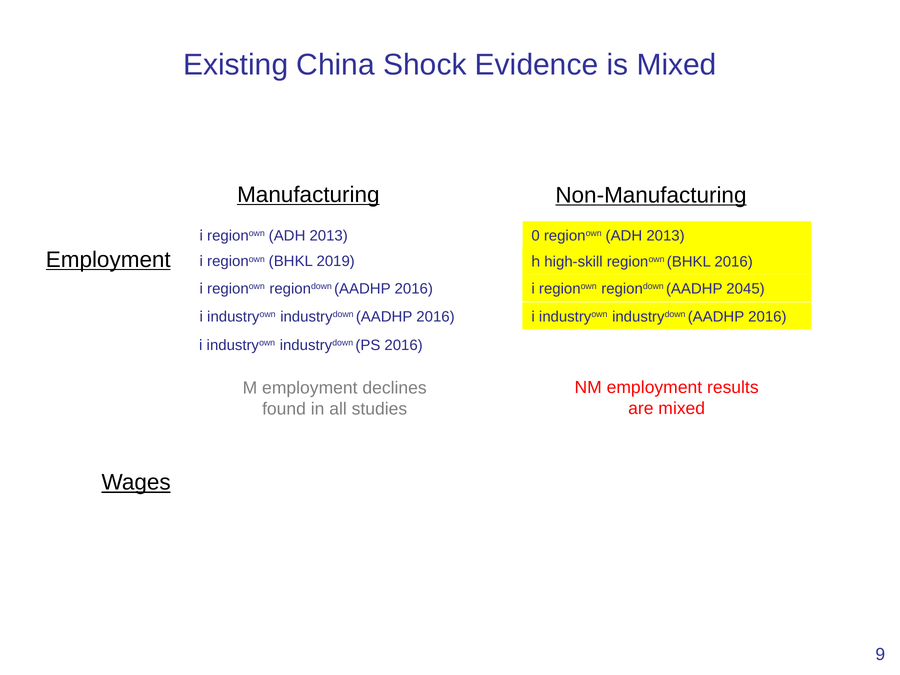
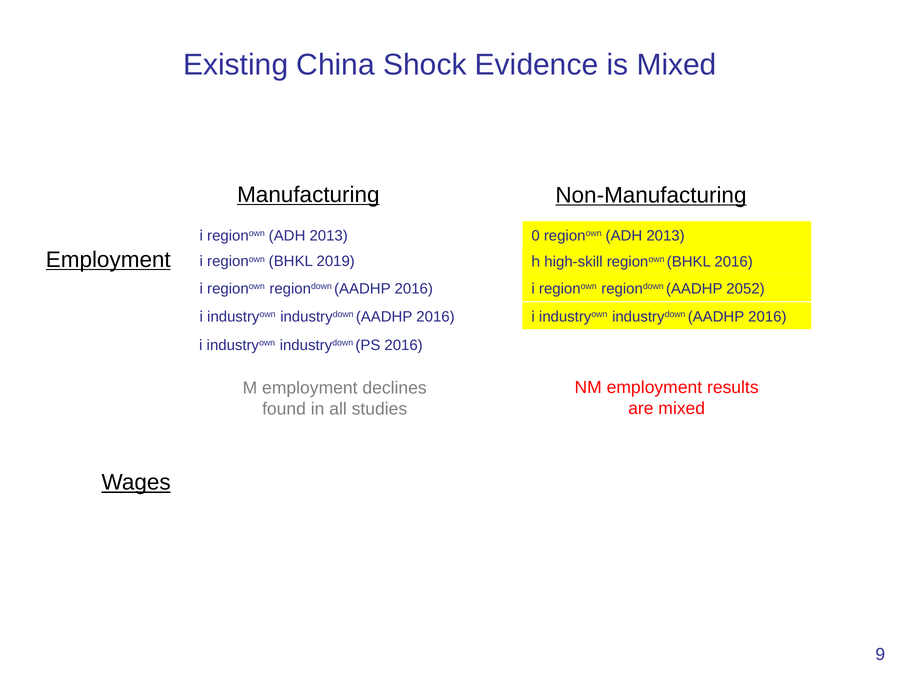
2045: 2045 -> 2052 (746, 289)
